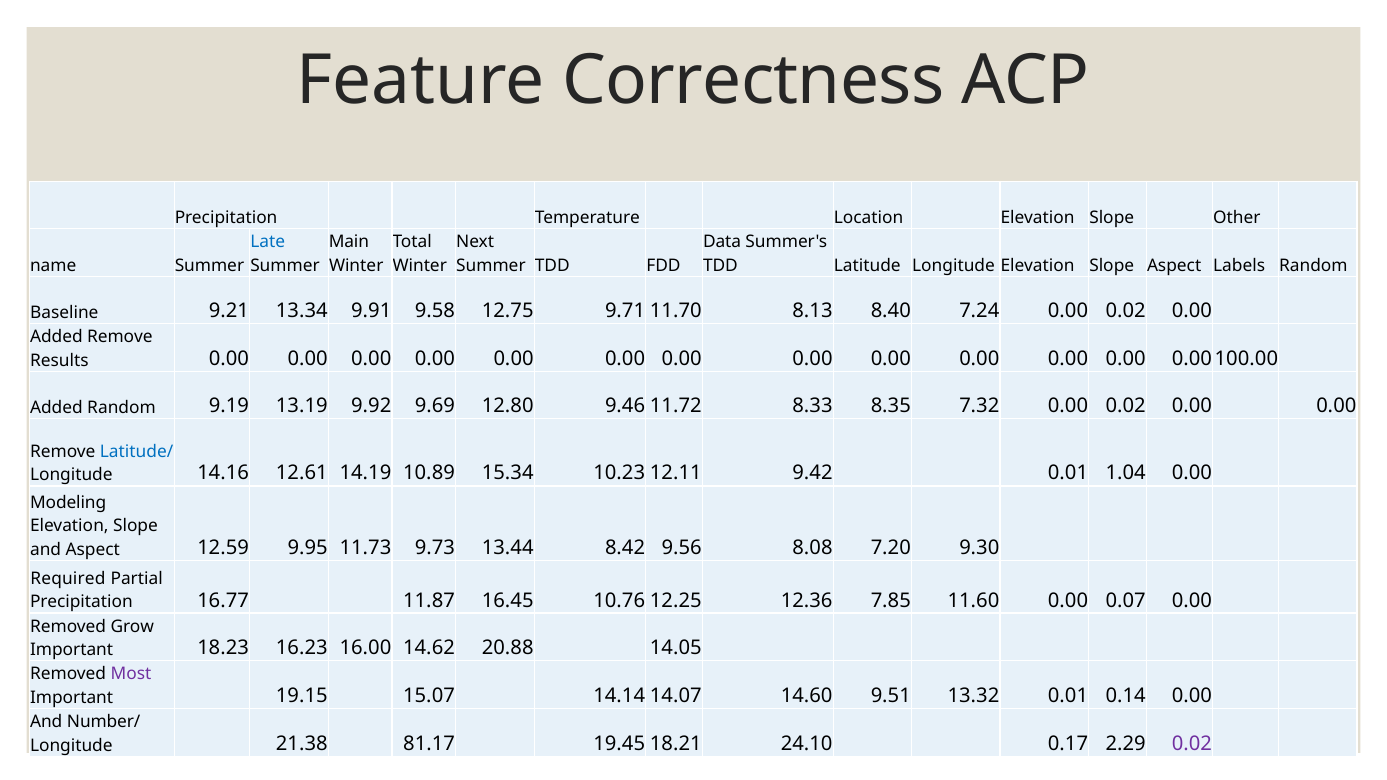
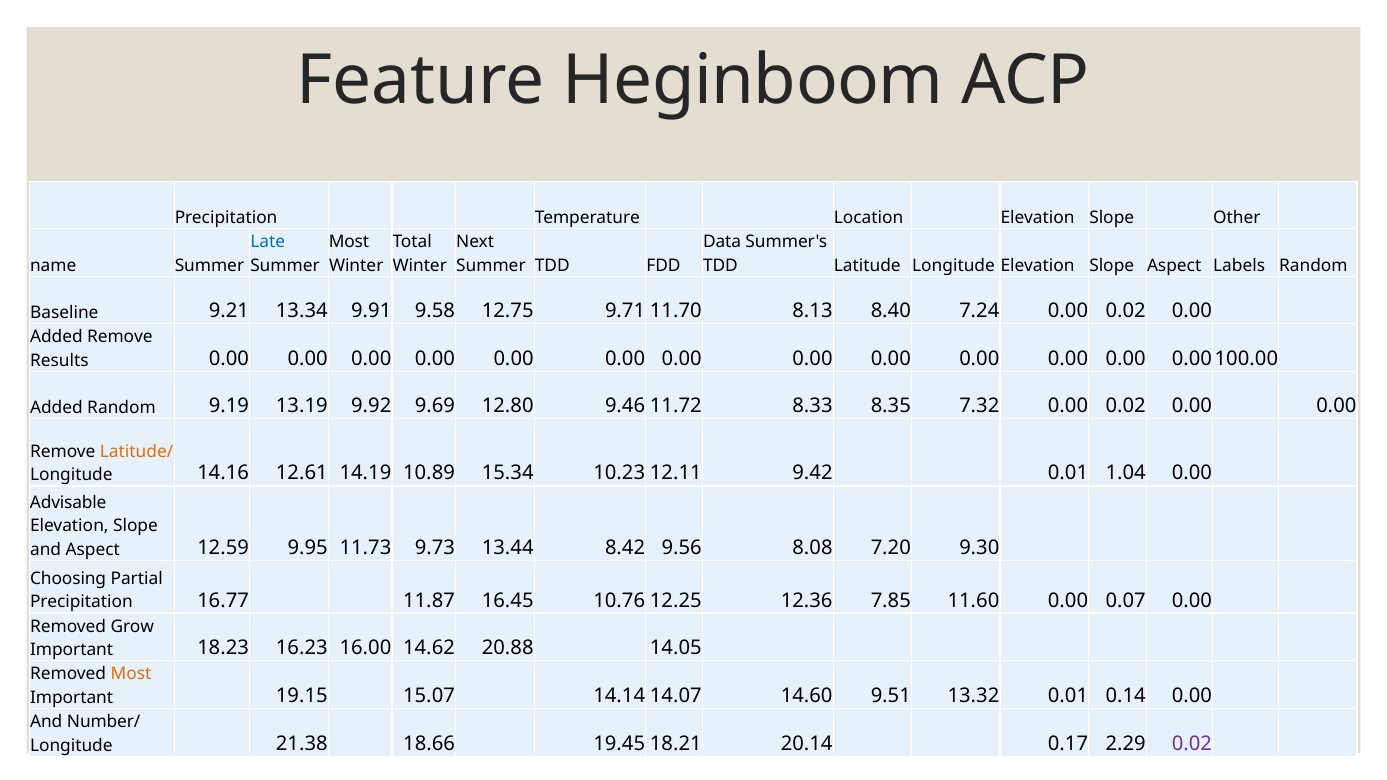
Correctness: Correctness -> Heginboom (753, 81)
Main: Main -> Most (349, 242)
Latitude/ colour: blue -> orange (137, 452)
Modeling: Modeling -> Advisable (68, 502)
Required: Required -> Choosing (68, 579)
Most colour: purple -> orange (131, 674)
81.17: 81.17 -> 18.66 (429, 744)
24.10: 24.10 -> 20.14 (807, 744)
